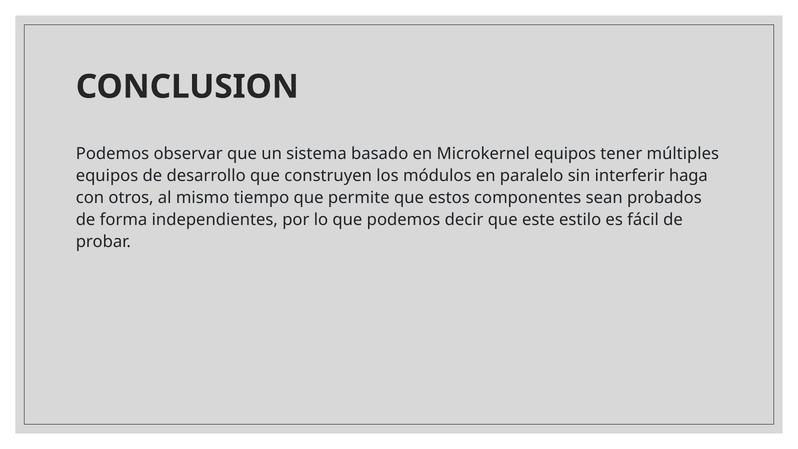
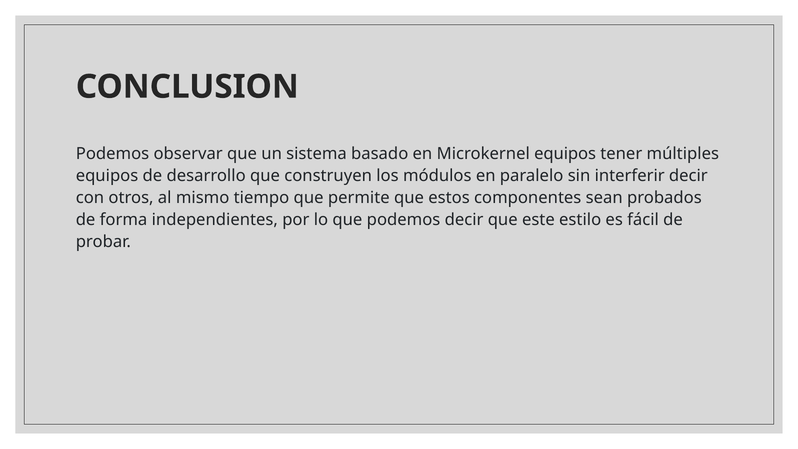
interferir haga: haga -> decir (688, 176)
